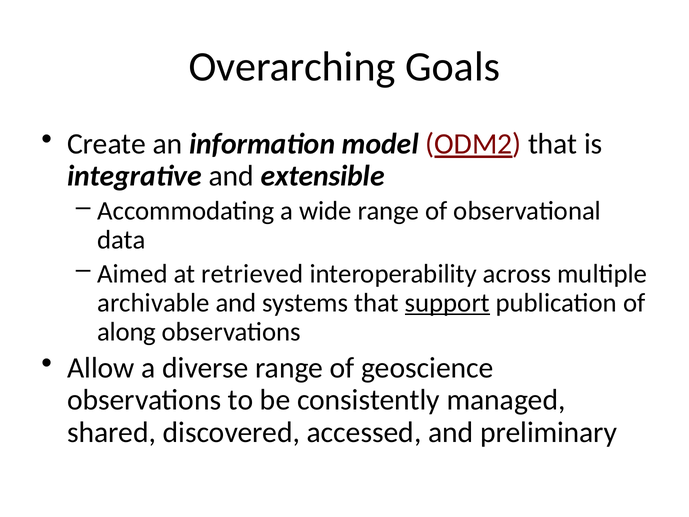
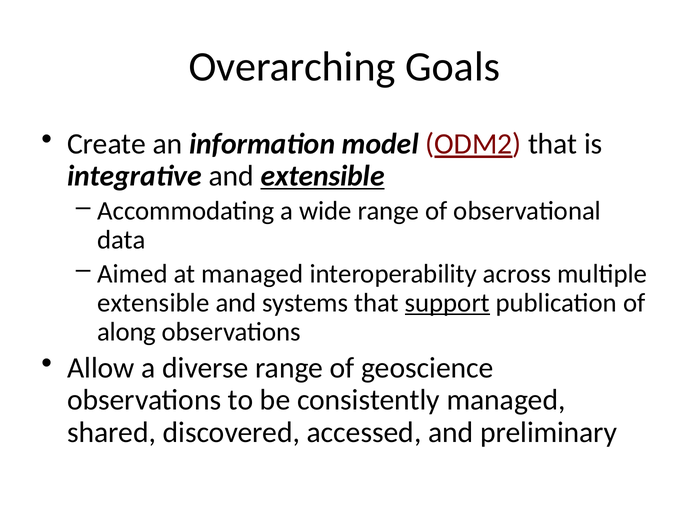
extensible underline: none -> present (323, 176)
at retrieved: retrieved -> managed (252, 274)
archivable: archivable -> extensible (153, 303)
